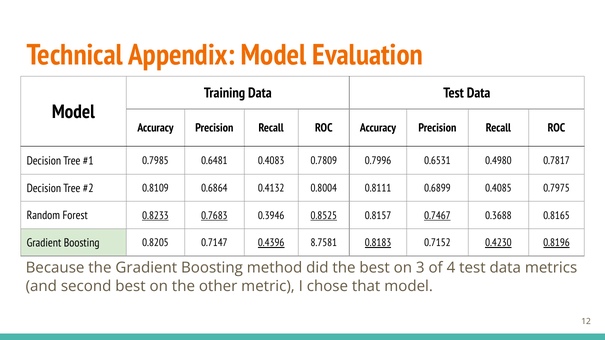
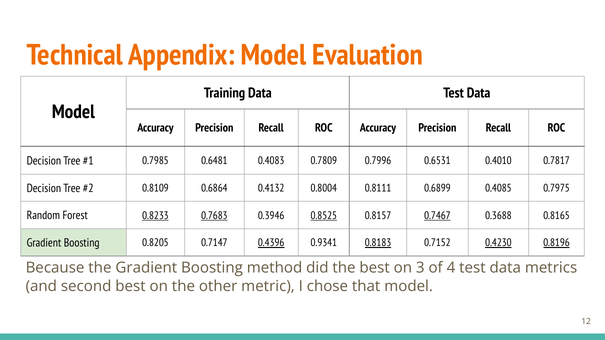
0.4980: 0.4980 -> 0.4010 (498, 161)
8.7581: 8.7581 -> 0.9341 (324, 243)
